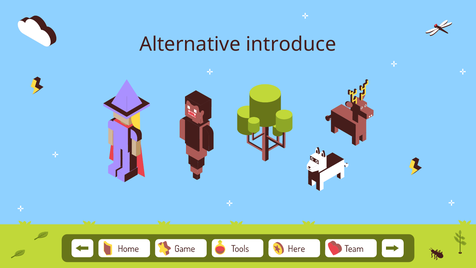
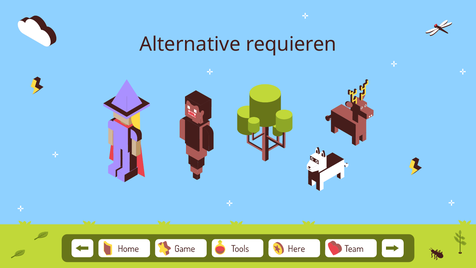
introduce: introduce -> requieren (291, 44)
